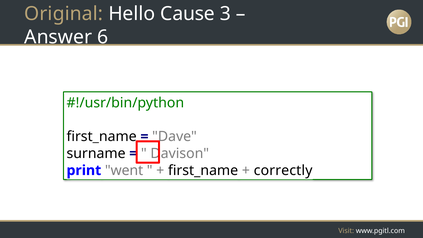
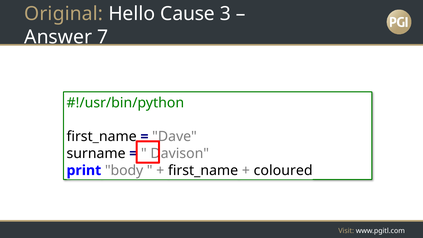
6: 6 -> 7 (103, 37)
went: went -> body (124, 170)
correctly: correctly -> coloured (283, 170)
